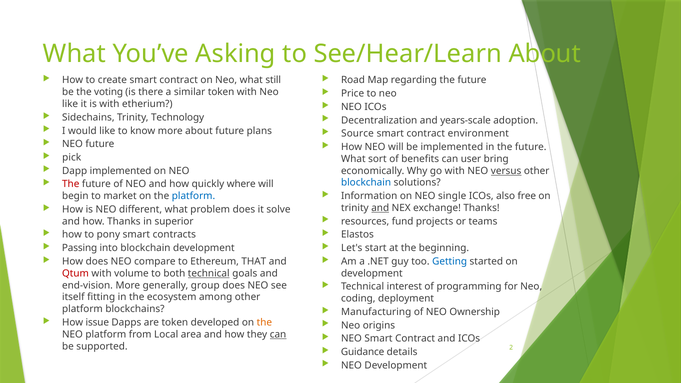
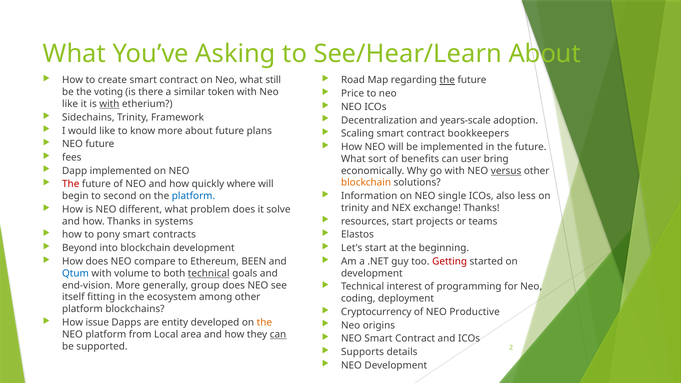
the underline: none -> present (447, 80)
with underline: none -> present (109, 104)
Technology: Technology -> Framework (178, 117)
Source: Source -> Scaling (358, 134)
environment: environment -> bookkeepers (478, 134)
pick: pick -> fees (72, 157)
blockchain colour: blue -> orange (366, 183)
free: free -> less (527, 196)
market: market -> second (120, 196)
and underline: present -> none (380, 208)
resources fund: fund -> start (403, 221)
superior: superior -> systems (174, 221)
Passing: Passing -> Beyond (80, 248)
THAT: THAT -> BEEN (254, 261)
Getting colour: blue -> red (450, 261)
Qtum colour: red -> blue (75, 273)
Manufacturing: Manufacturing -> Cryptocurrency (376, 312)
Ownership: Ownership -> Productive (475, 312)
are token: token -> entity (175, 322)
Guidance: Guidance -> Supports (363, 352)
